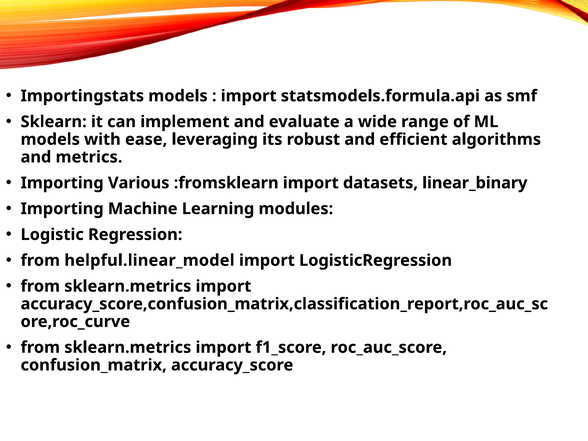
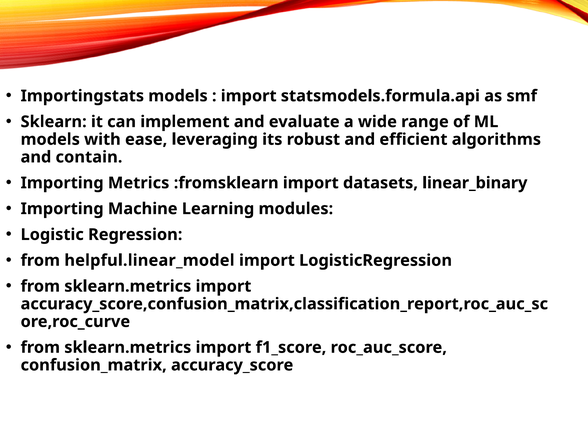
metrics: metrics -> contain (89, 157)
Various: Various -> Metrics (139, 183)
